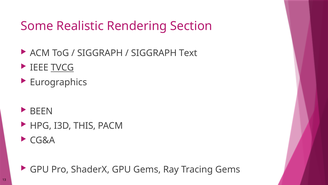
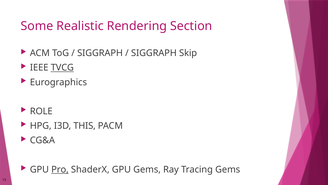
Text: Text -> Skip (188, 53)
BEEN: BEEN -> ROLE (41, 111)
Pro underline: none -> present (60, 169)
